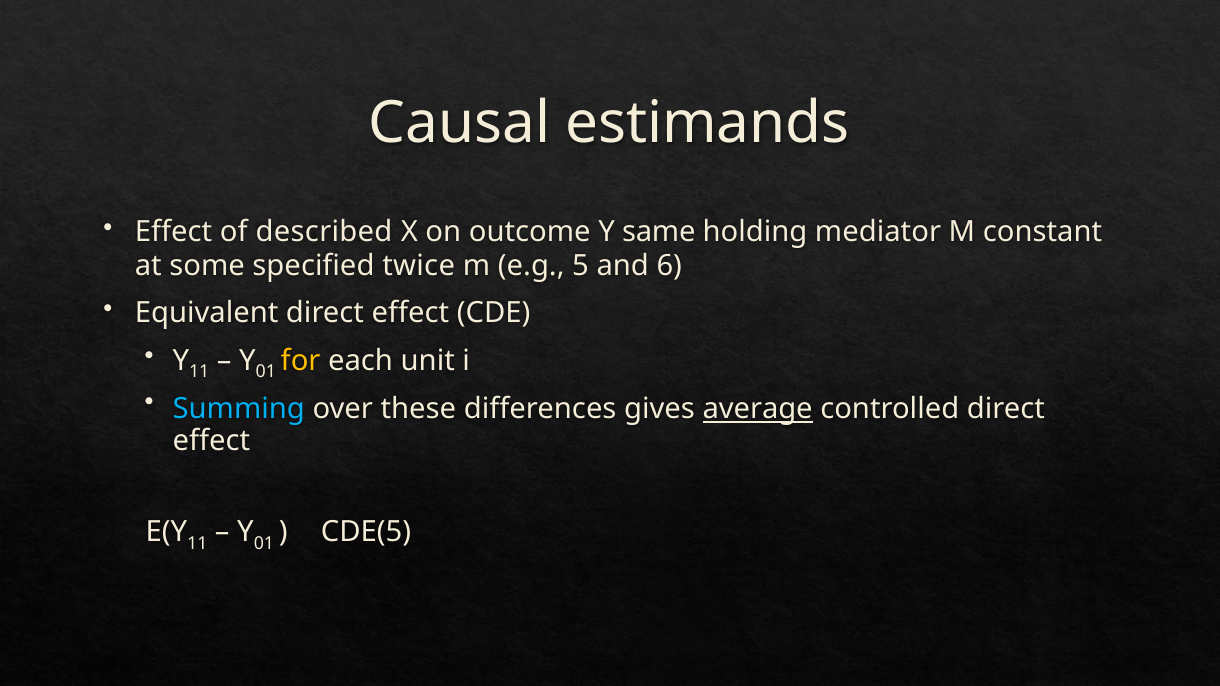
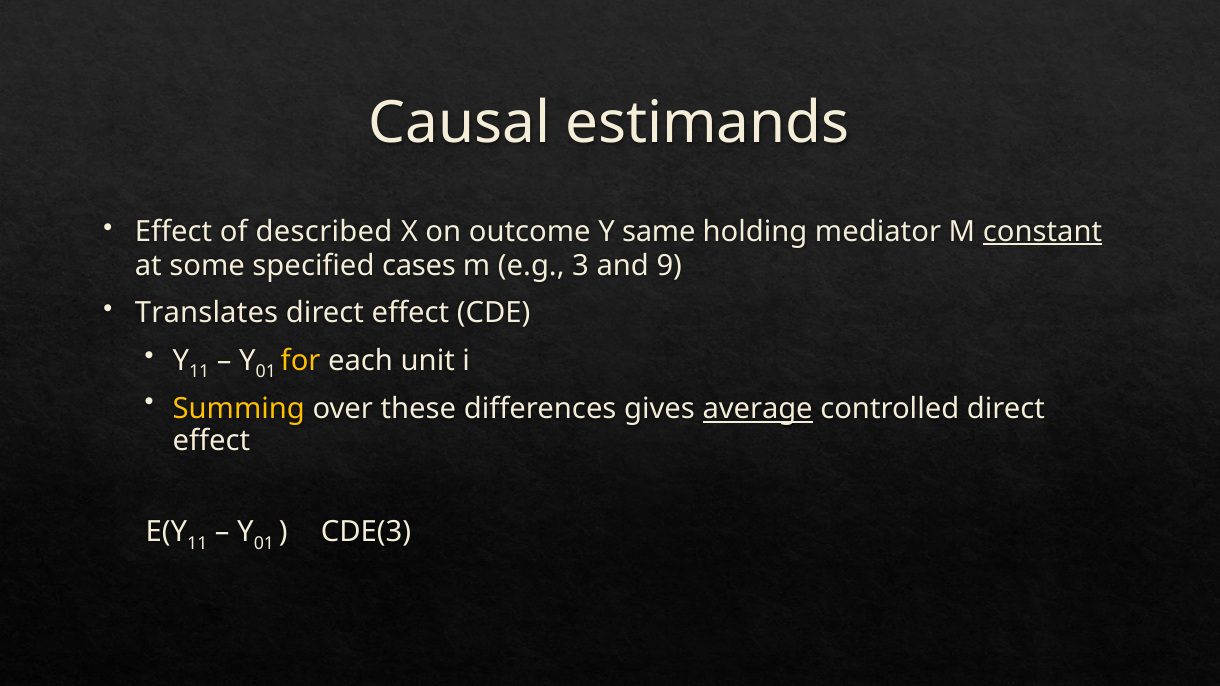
constant underline: none -> present (1042, 232)
twice: twice -> cases (419, 266)
5: 5 -> 3 (581, 266)
6: 6 -> 9 (669, 266)
Equivalent: Equivalent -> Translates (207, 313)
Summing colour: light blue -> yellow (239, 409)
CDE(5: CDE(5 -> CDE(3 (366, 532)
